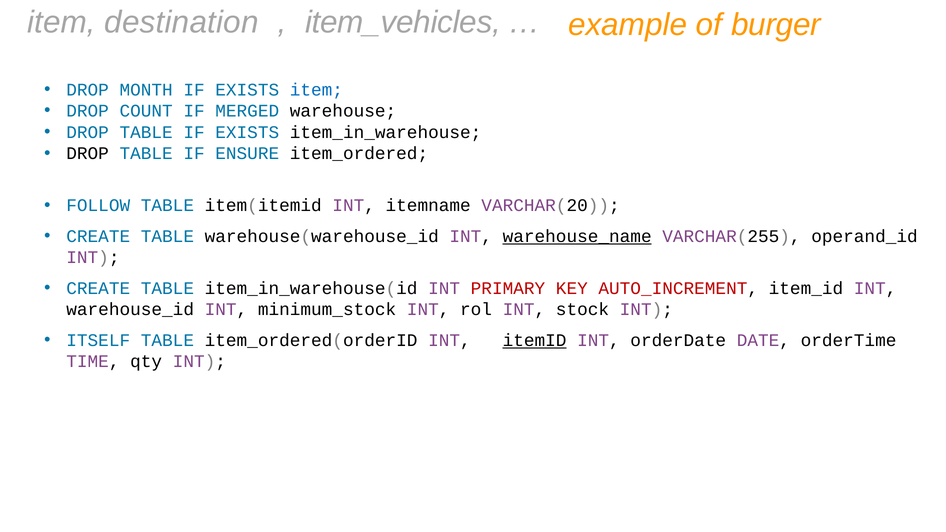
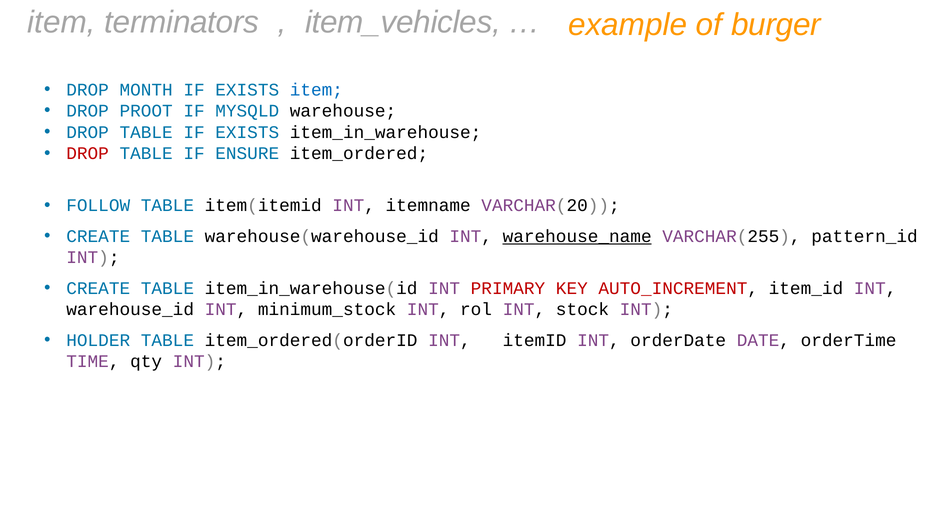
destination: destination -> terminators (182, 22)
COUNT: COUNT -> PROOT (146, 111)
MERGED: MERGED -> MYSQLD (247, 111)
DROP colour: black -> red (88, 154)
operand_id: operand_id -> pattern_id (864, 236)
ITSELF: ITSELF -> HOLDER (98, 340)
itemID underline: present -> none (535, 340)
